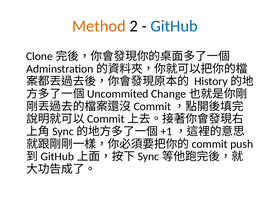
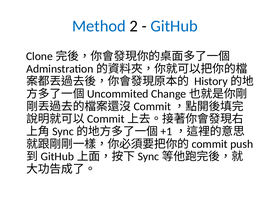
Method colour: orange -> blue (99, 26)
